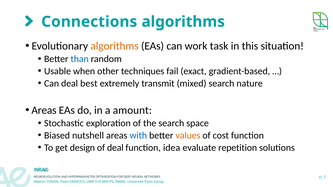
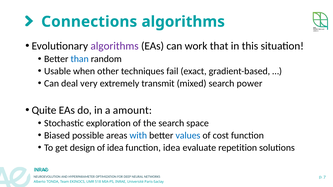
algorithms colour: orange -> purple (115, 46)
task: task -> that (219, 46)
best: best -> very (89, 83)
nature: nature -> power (250, 83)
Areas: Areas -> Quite (44, 110)
nutshell: nutshell -> possible (88, 136)
values colour: orange -> blue (188, 136)
of deal: deal -> idea (115, 148)
